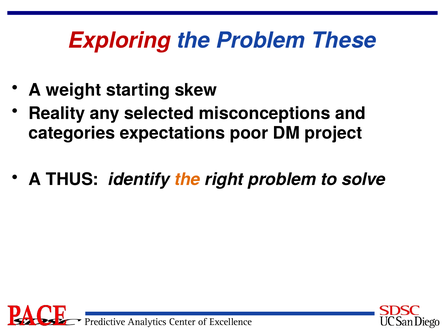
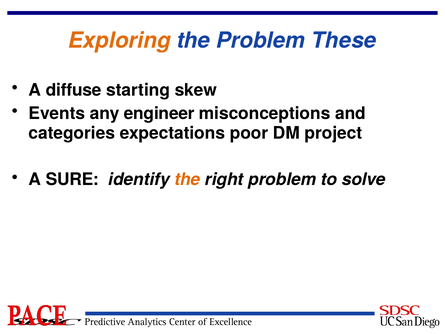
Exploring colour: red -> orange (119, 40)
weight: weight -> diffuse (74, 90)
Reality: Reality -> Events (57, 113)
selected: selected -> engineer (159, 113)
THUS: THUS -> SURE (72, 179)
